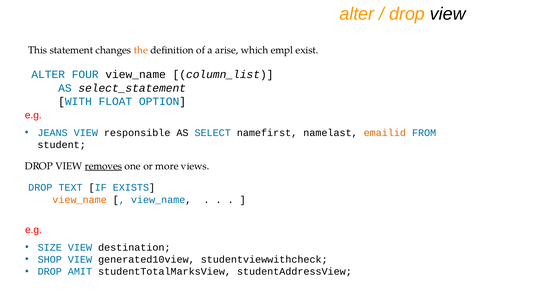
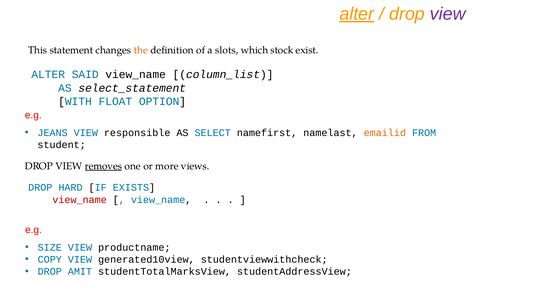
alter underline: none -> present (357, 14)
view colour: black -> purple (448, 14)
arise: arise -> slots (227, 50)
empl: empl -> stock (282, 50)
FOUR: FOUR -> SAID (85, 75)
TEXT: TEXT -> HARD (71, 188)
view_name colour: orange -> red (80, 200)
destination: destination -> productname (134, 247)
SHOP: SHOP -> COPY (50, 260)
